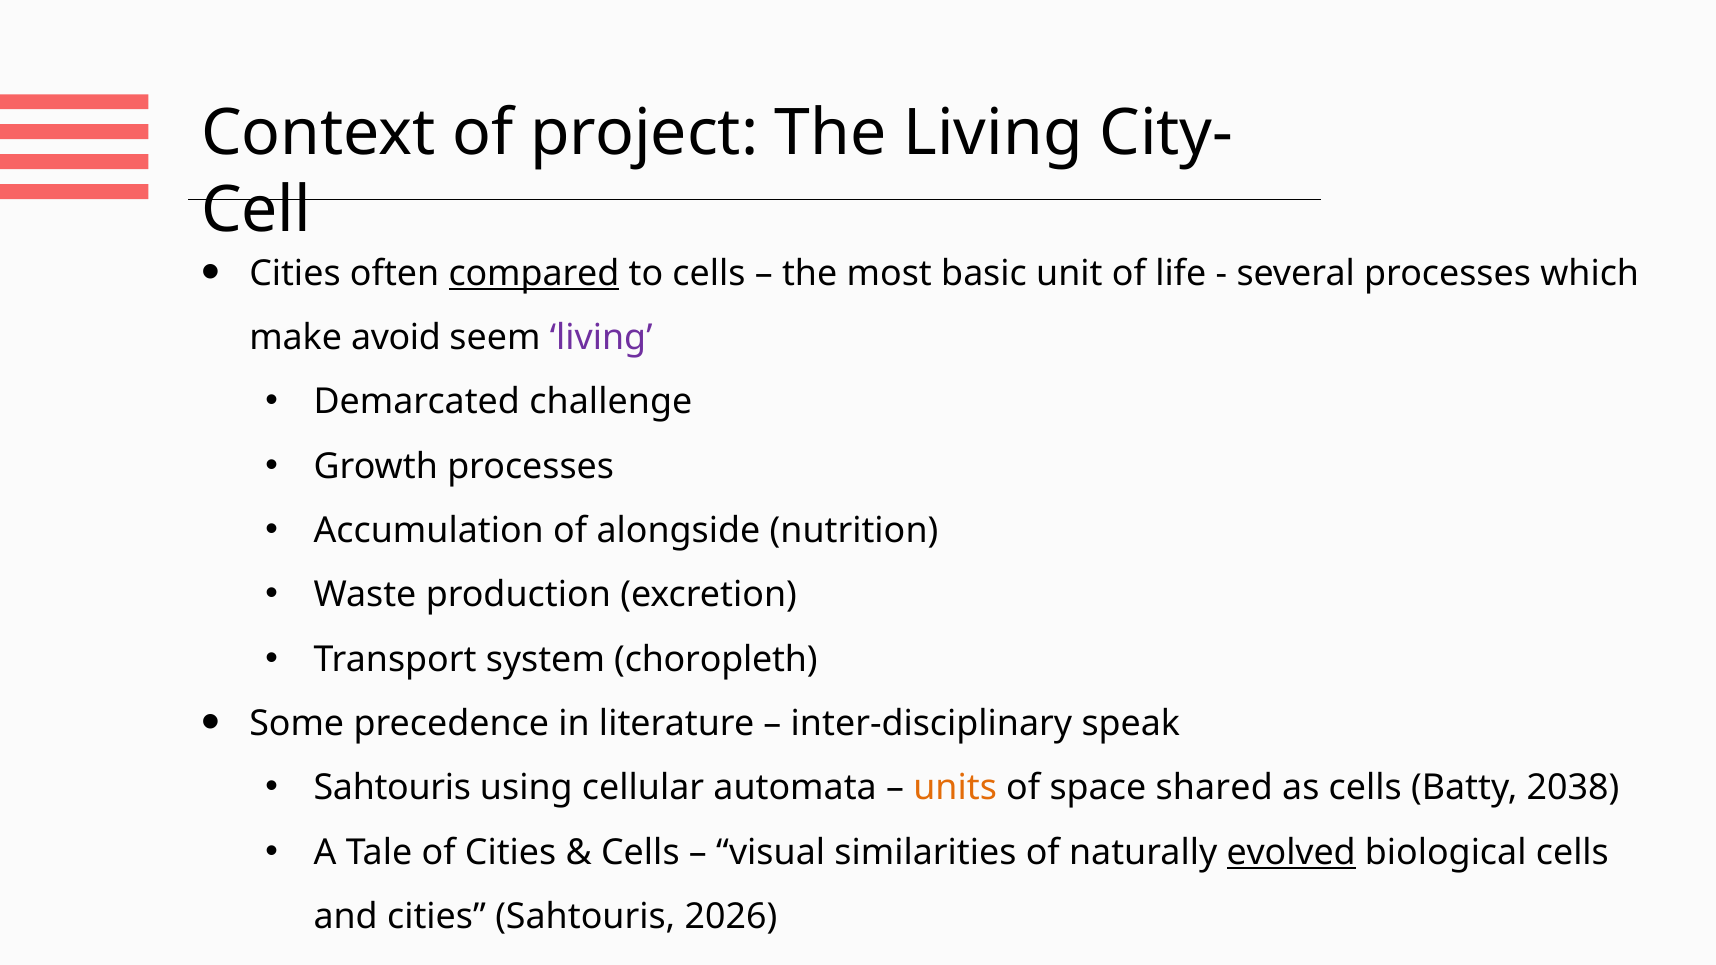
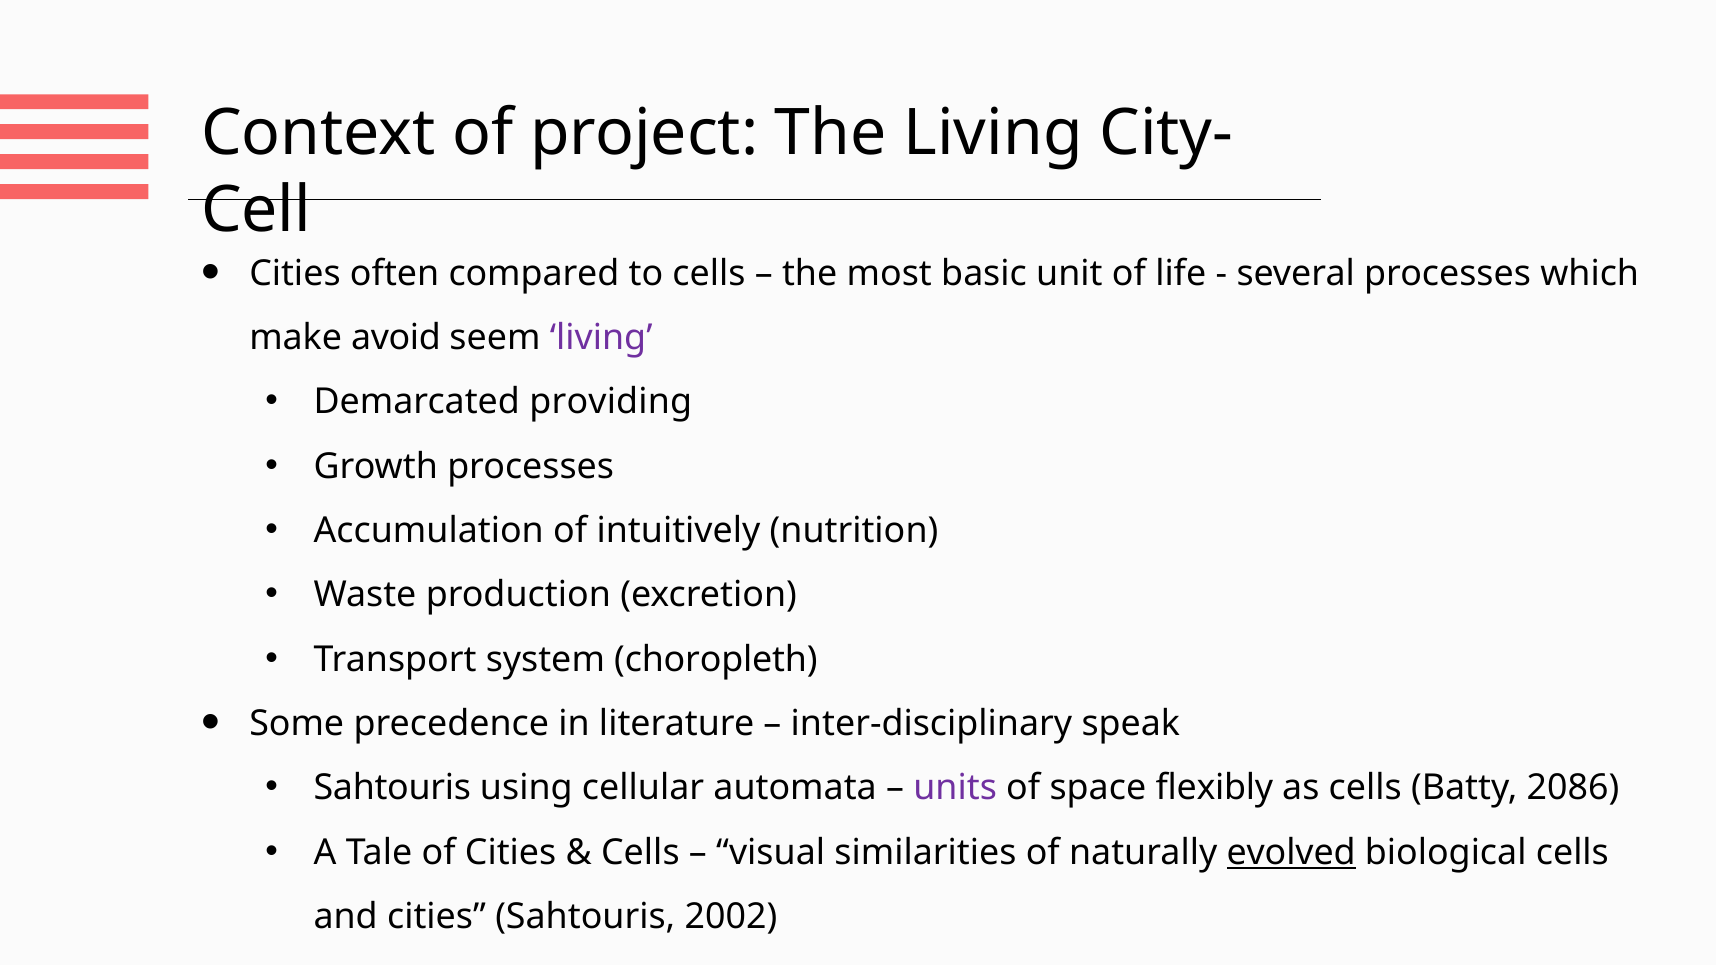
compared underline: present -> none (534, 273)
challenge: challenge -> providing (611, 402)
alongside: alongside -> intuitively (678, 531)
units colour: orange -> purple (955, 788)
shared: shared -> flexibly (1214, 788)
2038: 2038 -> 2086 (1573, 788)
2026: 2026 -> 2002 (731, 917)
